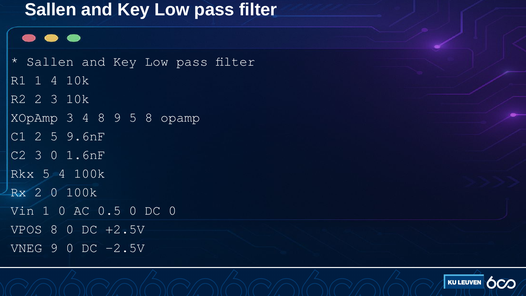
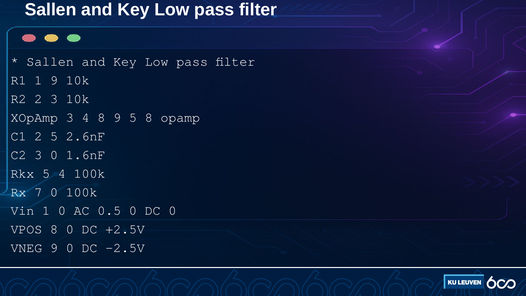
1 4: 4 -> 9 (54, 80)
9.6nF: 9.6nF -> 2.6nF (86, 136)
Rx 2: 2 -> 7 (38, 192)
